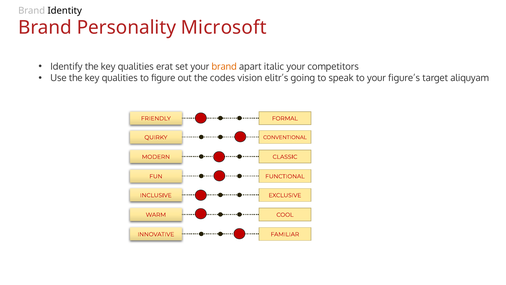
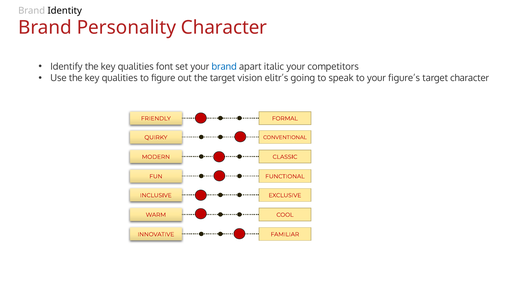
Personality Microsoft: Microsoft -> Character (224, 28)
erat: erat -> font (165, 67)
brand colour: orange -> blue (224, 67)
the codes: codes -> target (223, 78)
target aliquyam: aliquyam -> character (470, 78)
